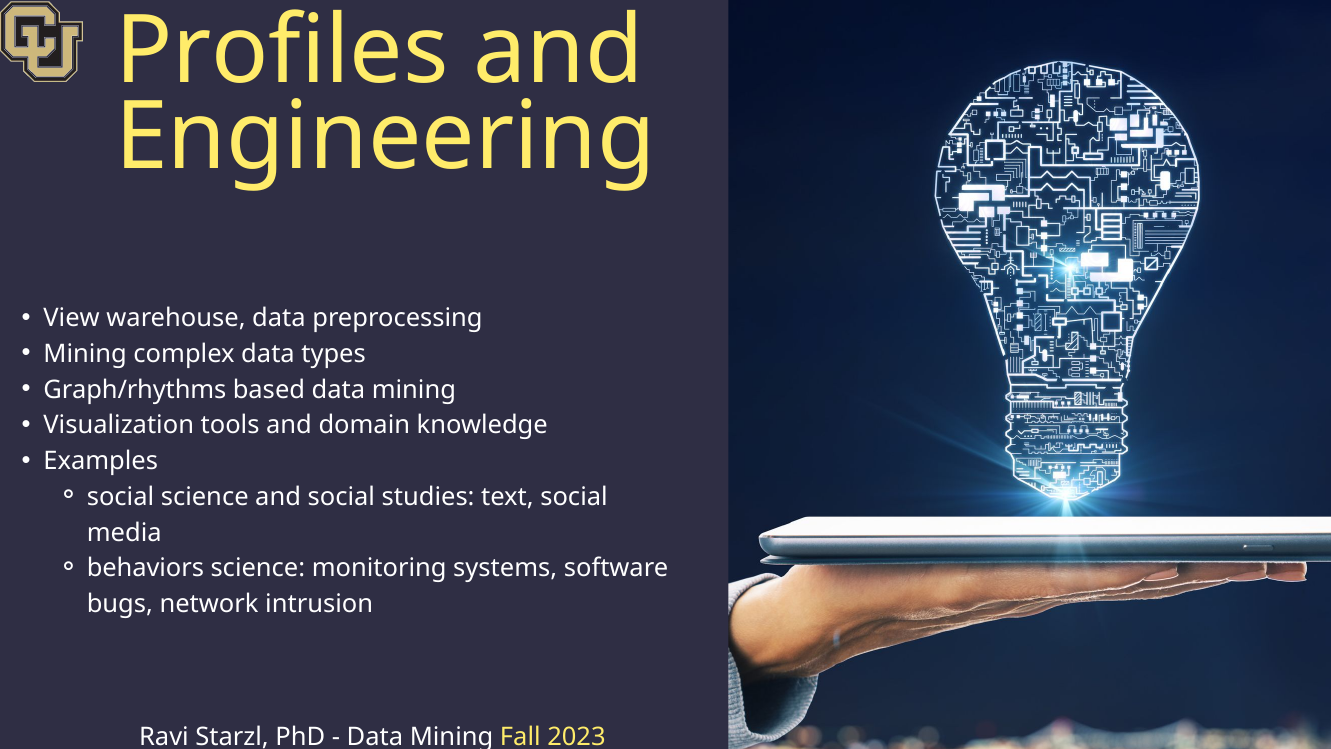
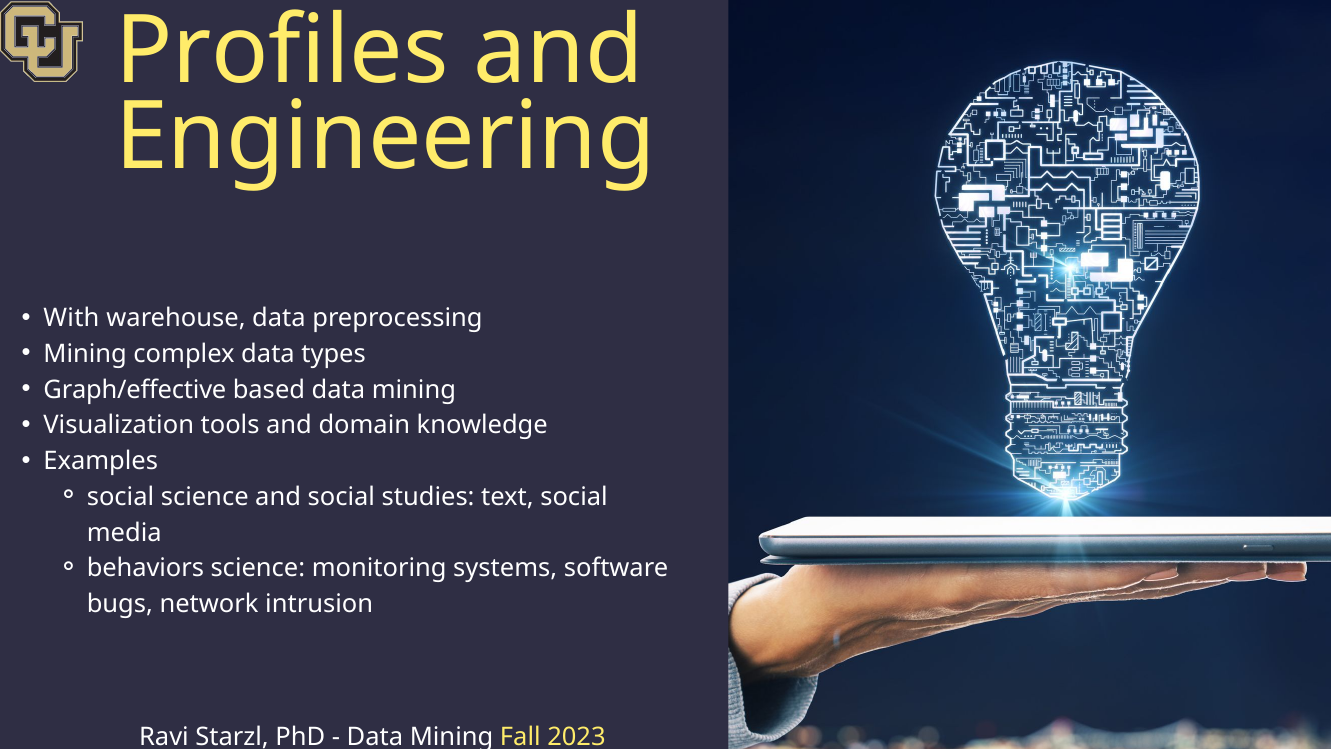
View: View -> With (71, 318)
Graph/rhythms: Graph/rhythms -> Graph/effective (135, 389)
